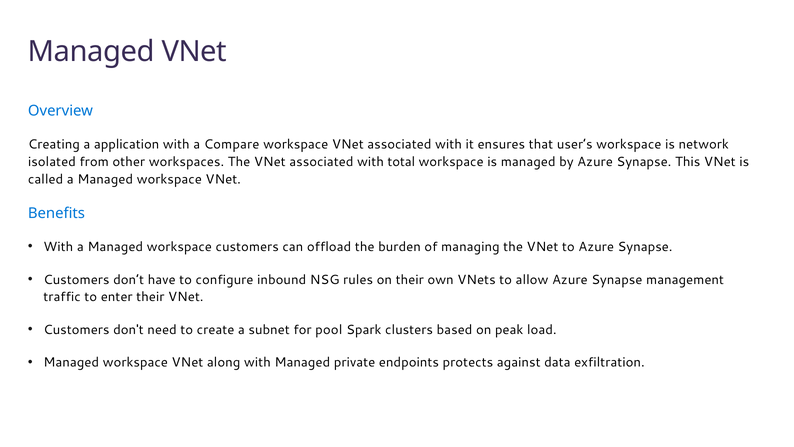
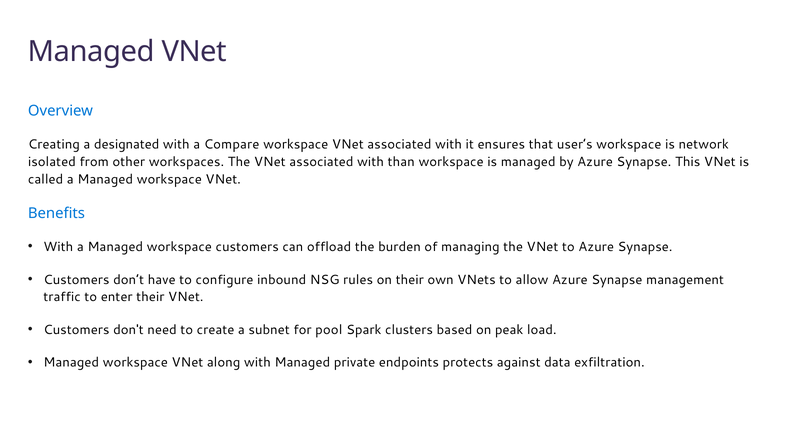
application: application -> designated (127, 144)
total: total -> than (401, 162)
